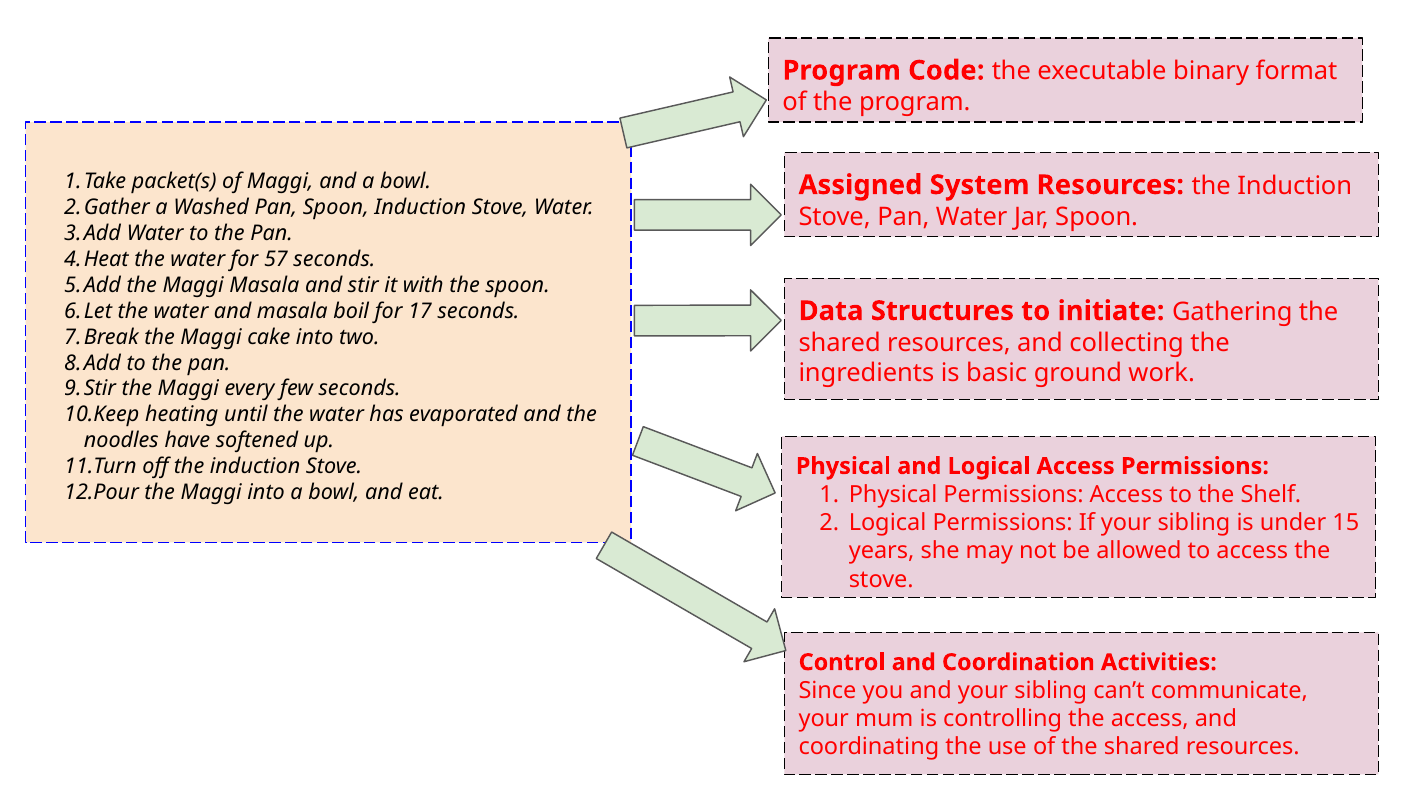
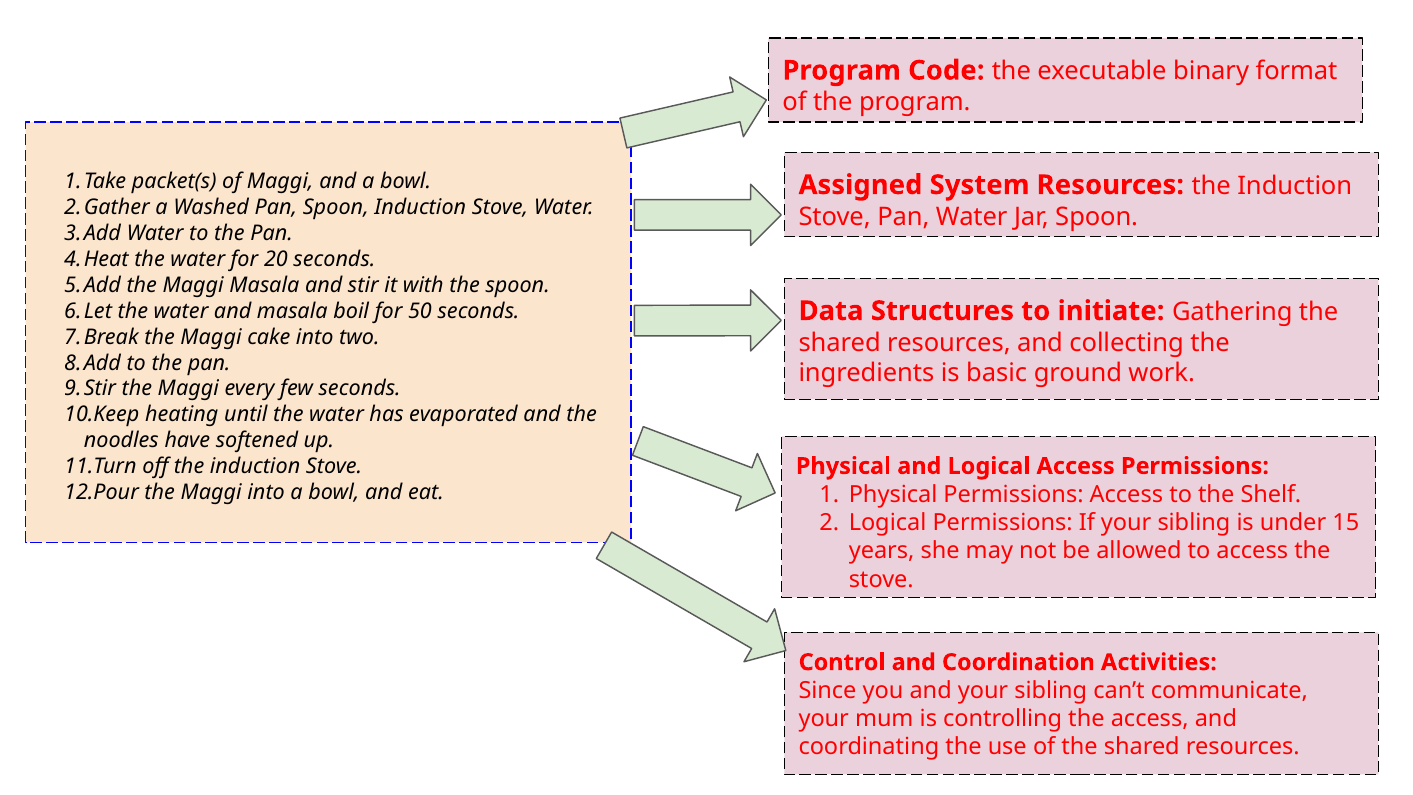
57: 57 -> 20 (276, 259)
17: 17 -> 50 (420, 311)
